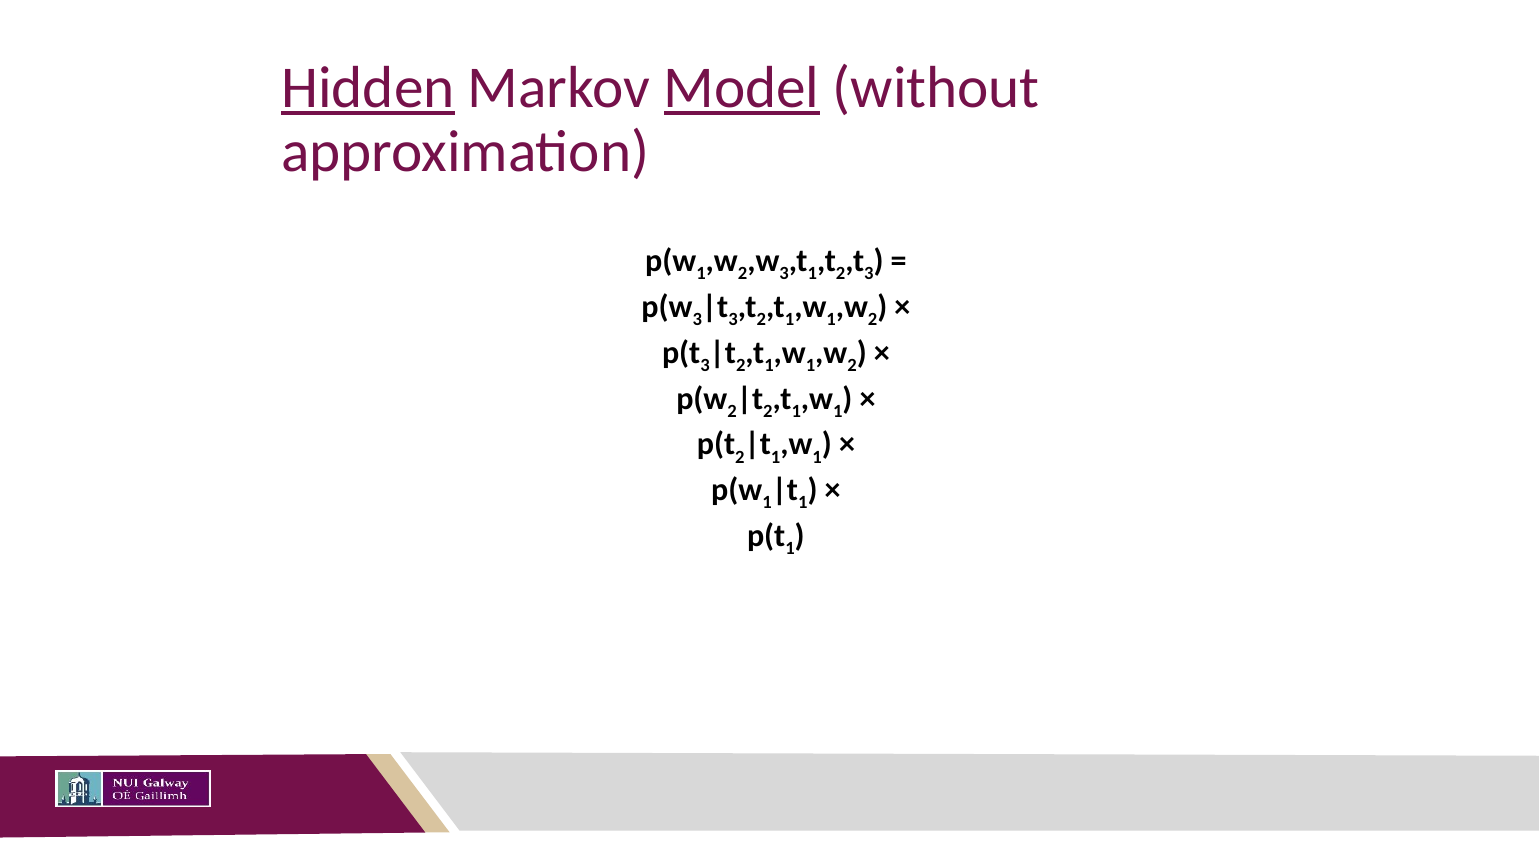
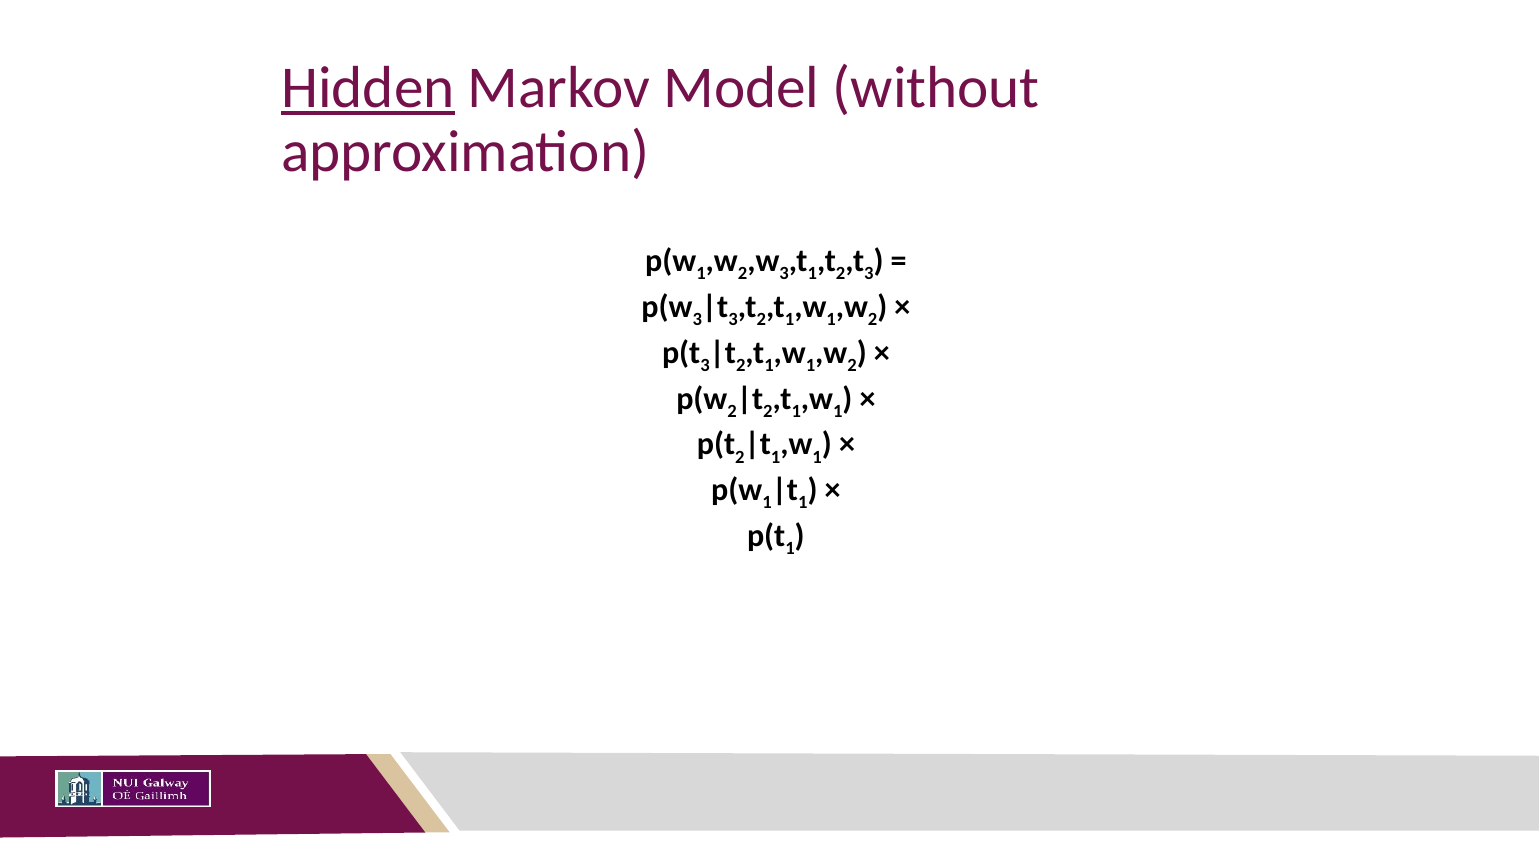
Model underline: present -> none (742, 87)
